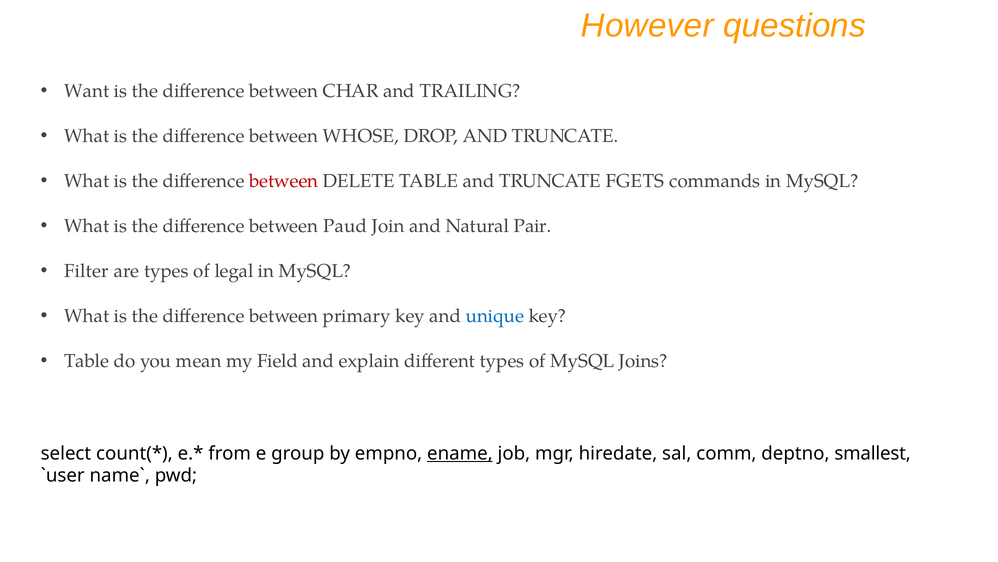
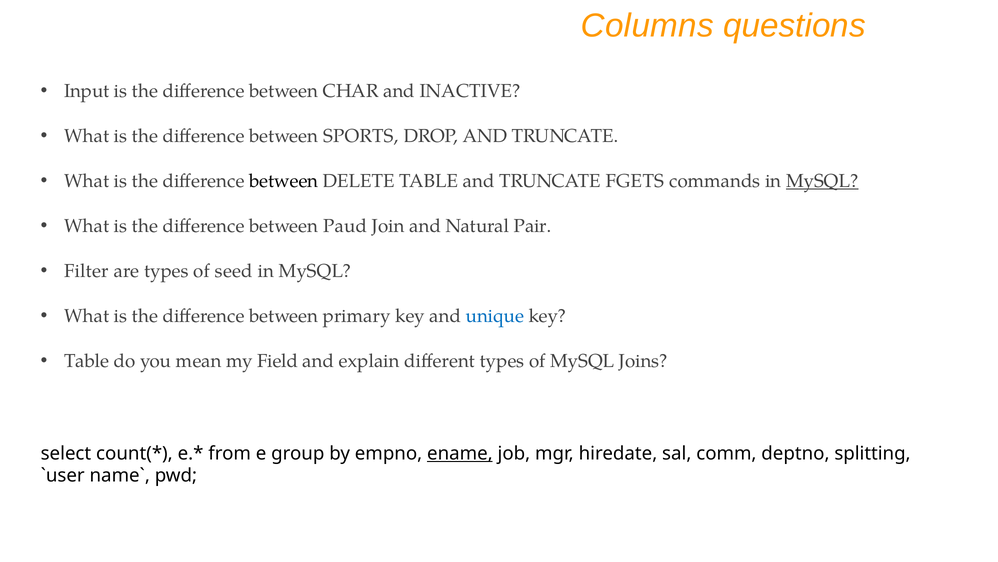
However: However -> Columns (647, 26)
Want: Want -> Input (87, 91)
TRAILING: TRAILING -> INACTIVE (470, 91)
WHOSE: WHOSE -> SPORTS (361, 136)
between colour: red -> black (284, 181)
MySQL underline: none -> present (822, 181)
legal: legal -> seed (234, 271)
smallest: smallest -> splitting (873, 453)
